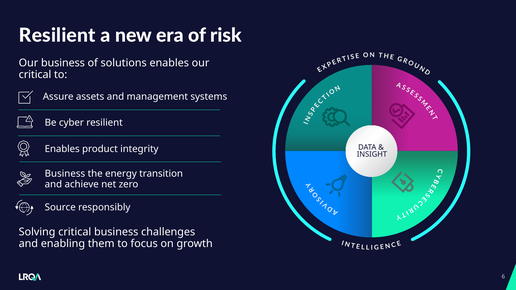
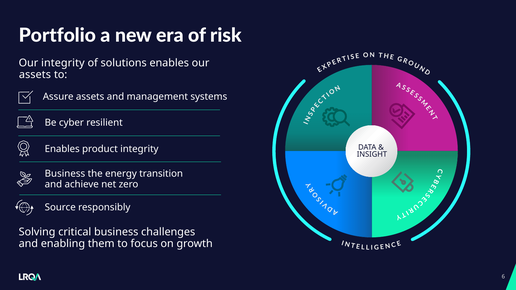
Resilient: Resilient -> Portfolio (57, 36)
Our business: business -> integrity (63, 63)
critical: critical -> assets (35, 75)
